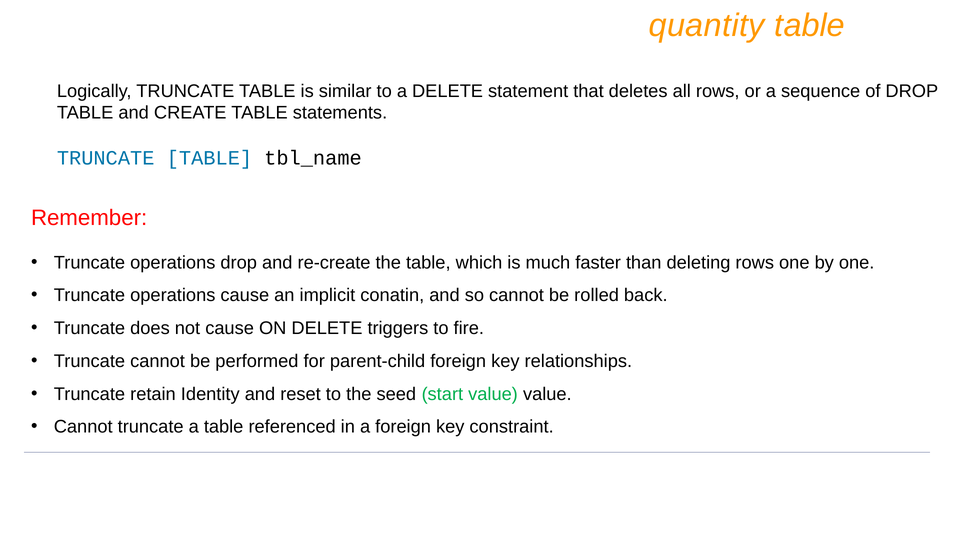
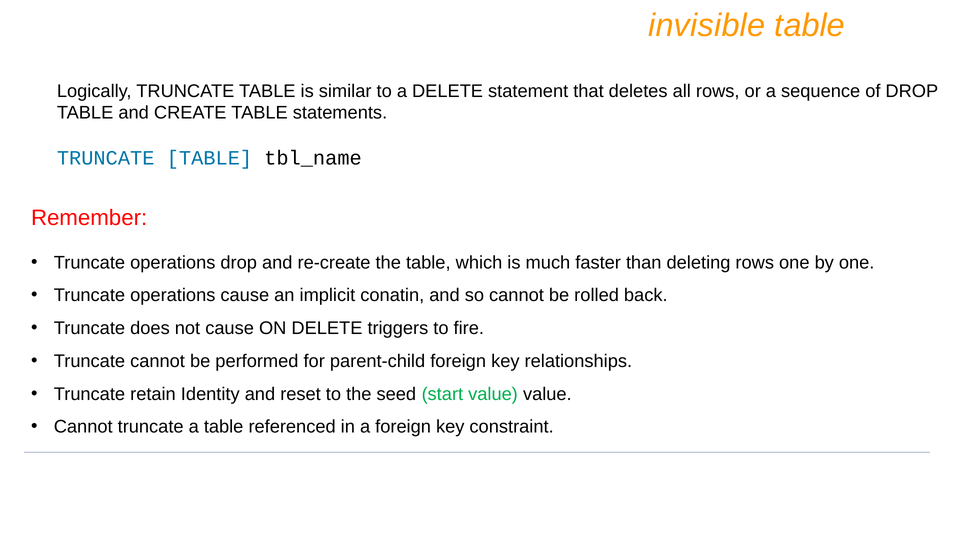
quantity: quantity -> invisible (707, 25)
